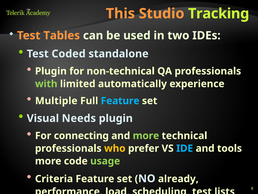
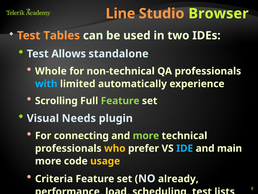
This: This -> Line (120, 14)
Tracking: Tracking -> Browser (219, 14)
Coded: Coded -> Allows (69, 54)
Plugin: Plugin -> Whole (51, 71)
with colour: light green -> light blue (46, 84)
Multiple: Multiple -> Scrolling (56, 101)
Feature colour: light blue -> light green (120, 101)
tools: tools -> main (230, 148)
usage colour: light green -> yellow (105, 161)
